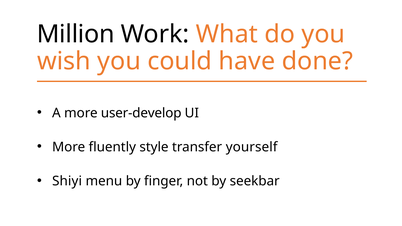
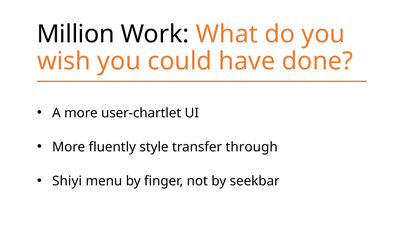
user-develop: user-develop -> user-chartlet (141, 113)
yourself: yourself -> through (252, 147)
